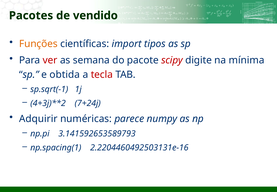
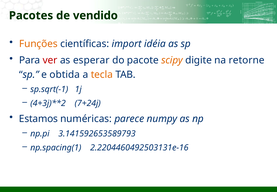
tipos: tipos -> idéia (155, 44)
semana: semana -> esperar (91, 60)
scipy colour: red -> orange (172, 60)
mínima: mínima -> retorne (247, 60)
tecla colour: red -> orange (102, 74)
Adquirir: Adquirir -> Estamos (38, 119)
